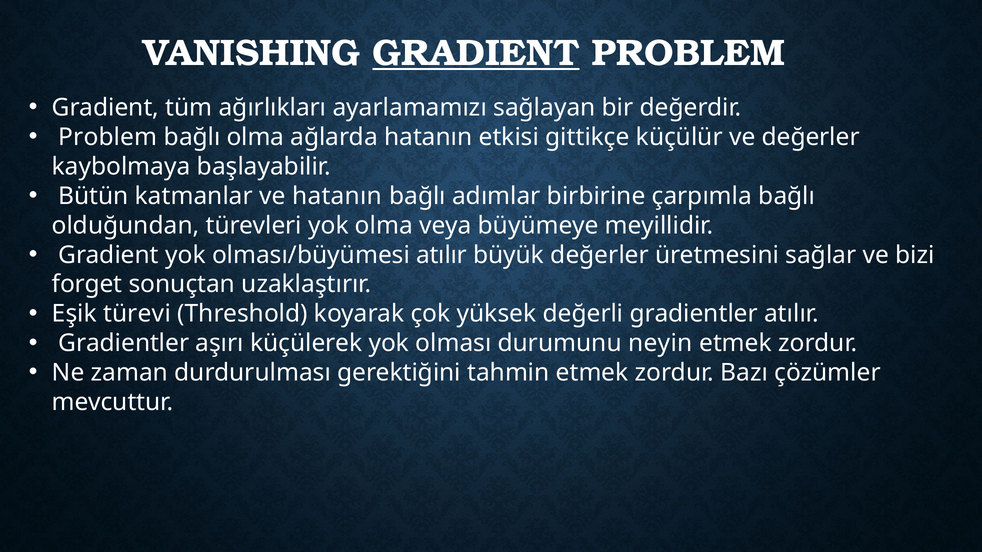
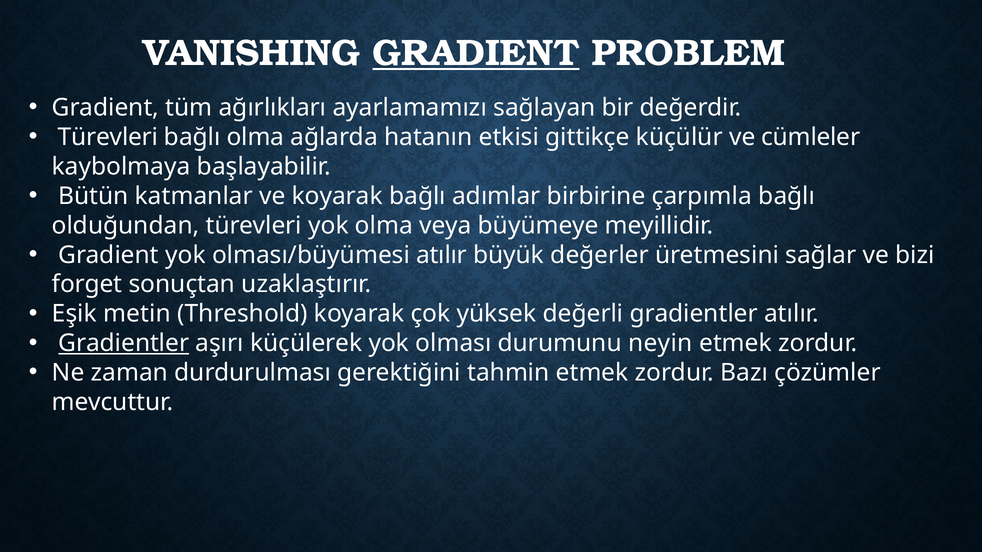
Problem: Problem -> Türevleri (108, 137)
ve değerler: değerler -> cümleler (811, 137)
ve hatanın: hatanın -> koyarak (337, 196)
türevi: türevi -> metin (137, 314)
Gradientler underline: none -> present (124, 343)
